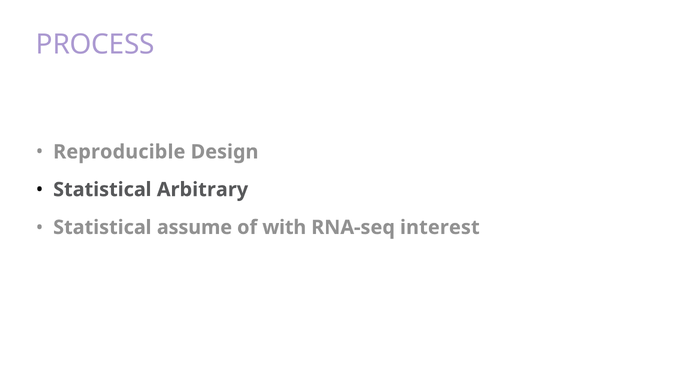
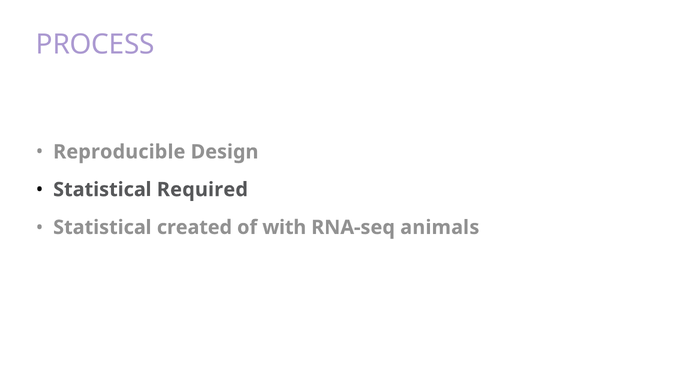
Arbitrary: Arbitrary -> Required (202, 189)
assume: assume -> created (194, 227)
interest: interest -> animals (440, 227)
